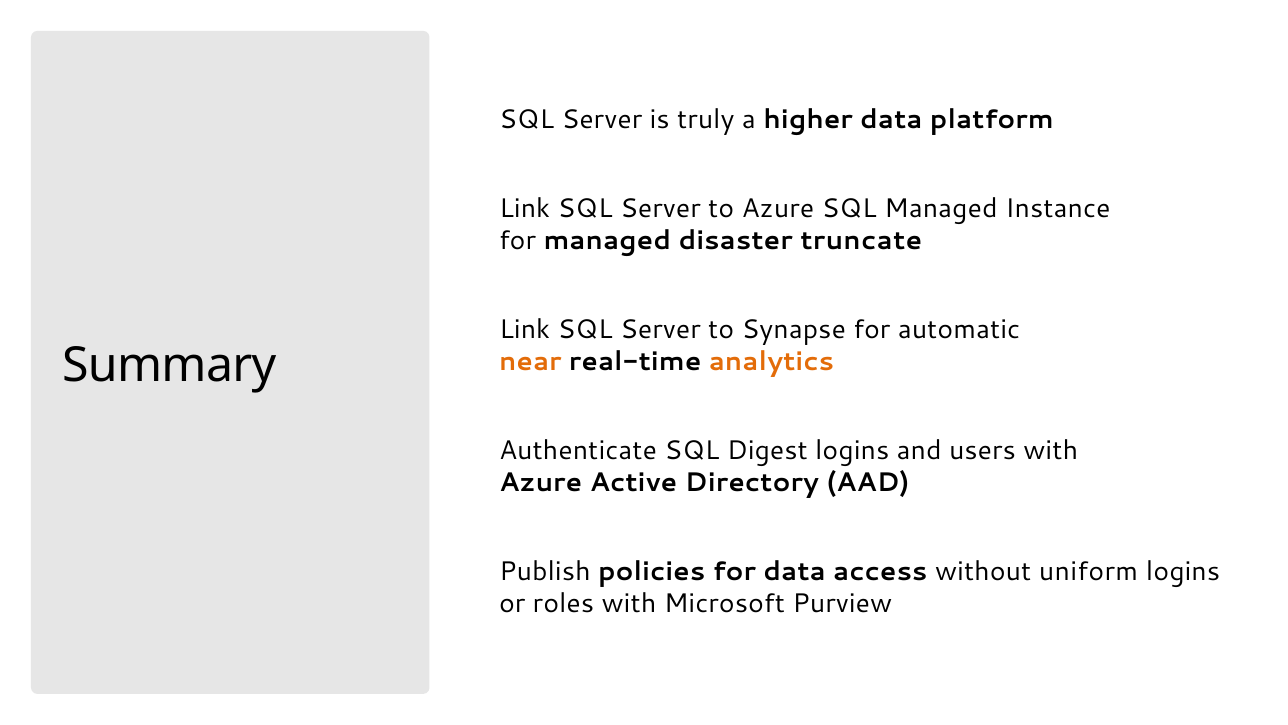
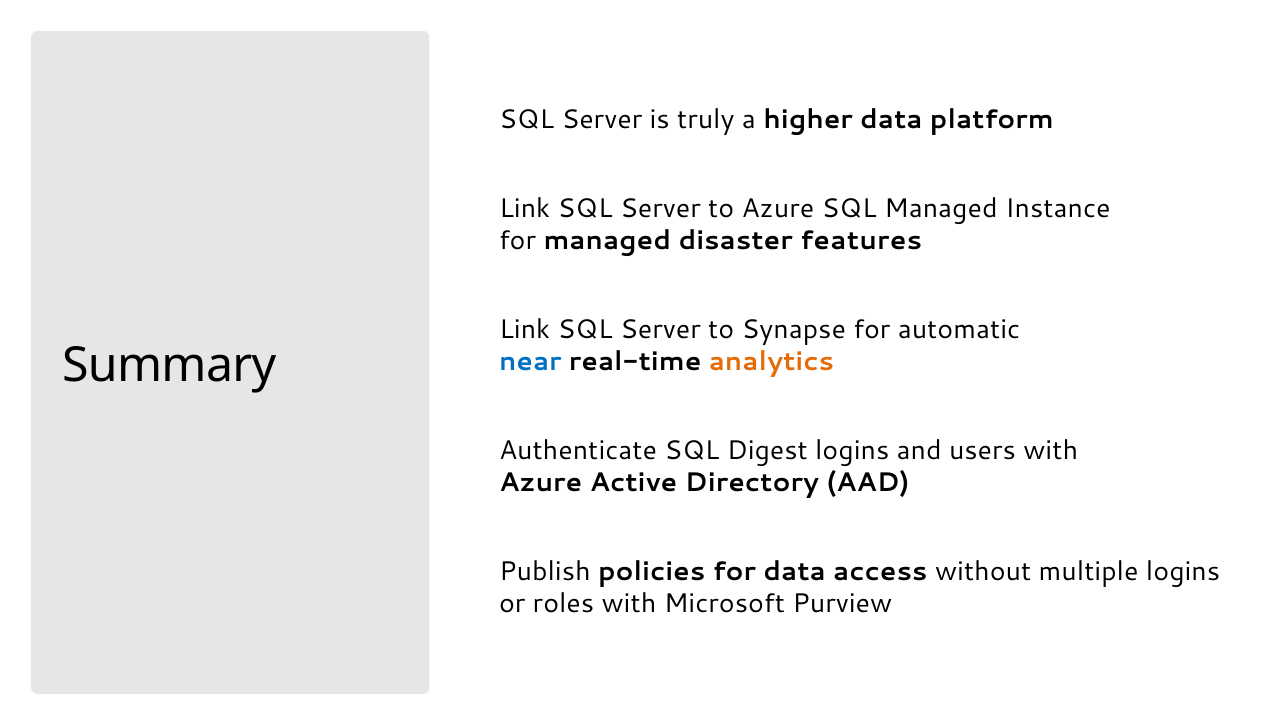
truncate: truncate -> features (861, 241)
near colour: orange -> blue (530, 362)
uniform: uniform -> multiple (1089, 571)
